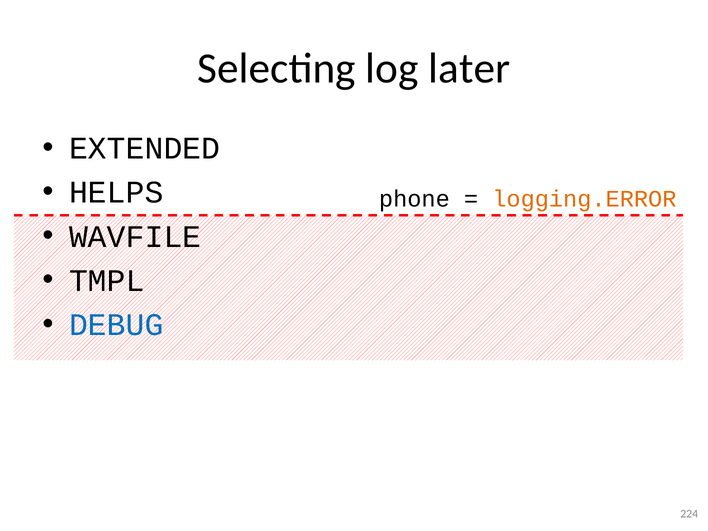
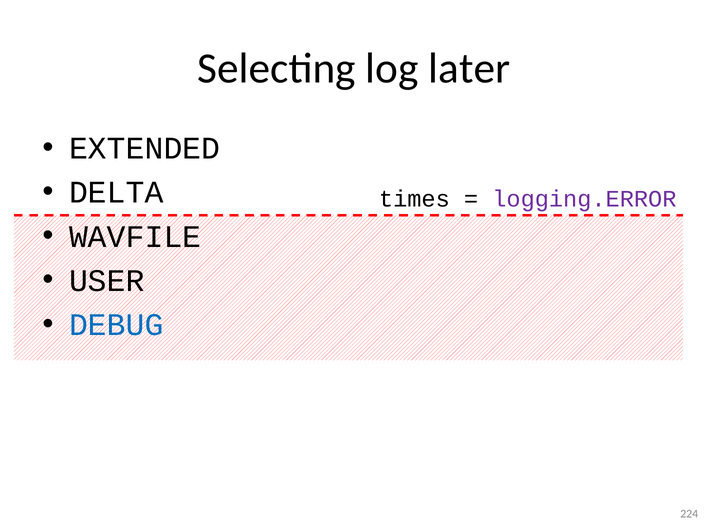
HELPS: HELPS -> DELTA (116, 193)
phone: phone -> times (414, 199)
logging.ERROR colour: orange -> purple (584, 199)
TMPL: TMPL -> USER (107, 281)
